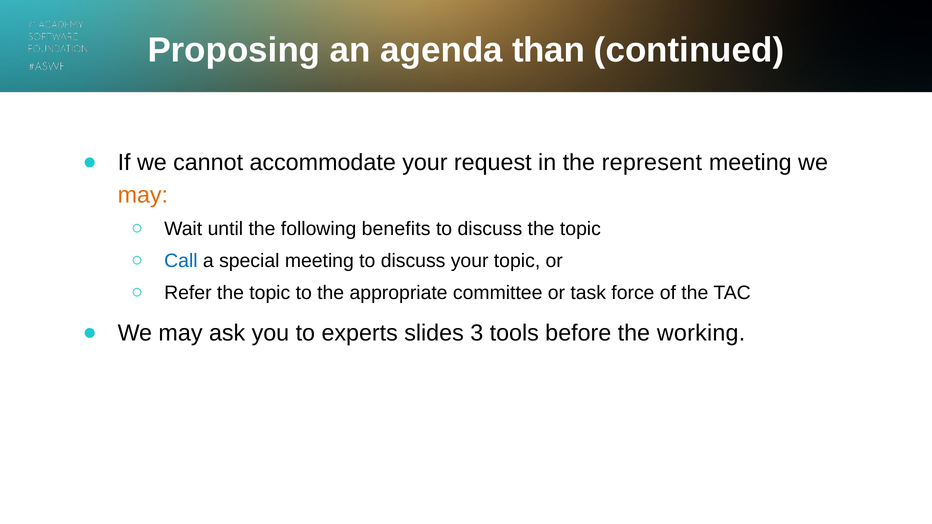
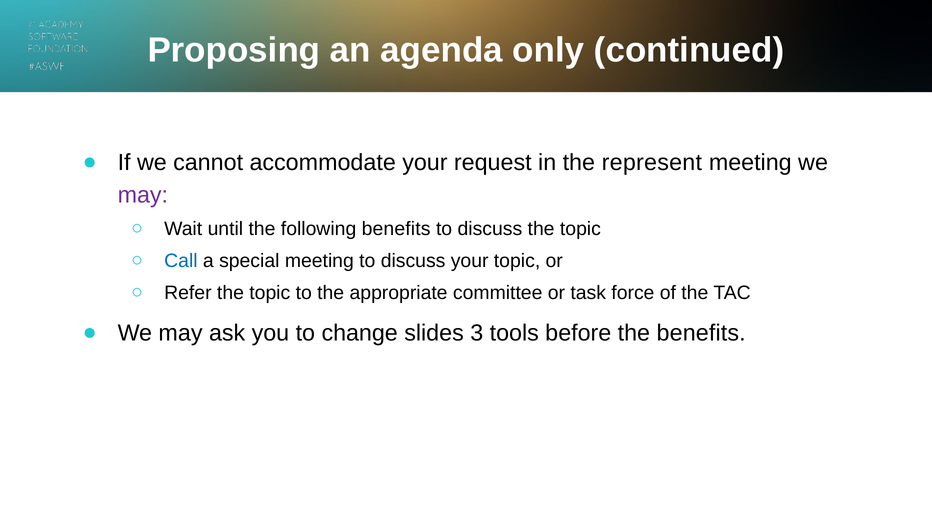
than: than -> only (548, 50)
may colour: orange -> purple (143, 195)
experts: experts -> change (360, 333)
the working: working -> benefits (701, 333)
